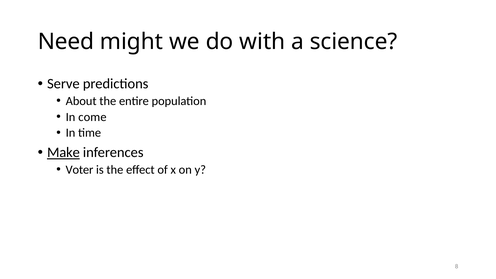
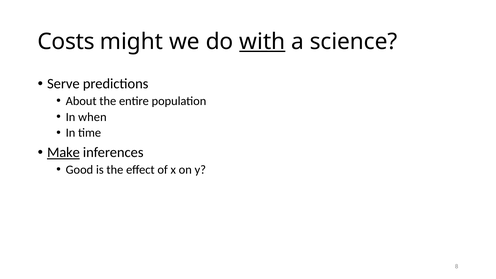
Need: Need -> Costs (66, 42)
with underline: none -> present (262, 42)
come: come -> when (92, 117)
Voter: Voter -> Good (79, 170)
